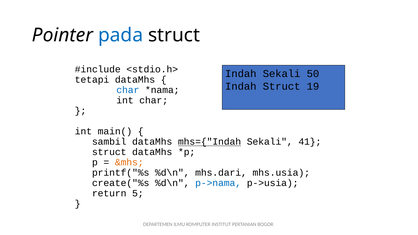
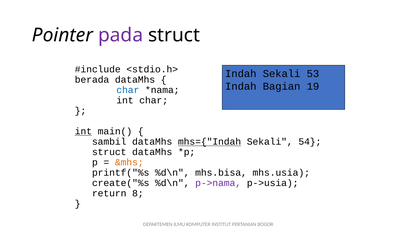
pada colour: blue -> purple (121, 35)
50: 50 -> 53 (313, 74)
tetapi: tetapi -> berada (92, 80)
Indah Struct: Struct -> Bagian (282, 86)
int underline: none -> present (83, 131)
41: 41 -> 54 (310, 142)
mhs.dari: mhs.dari -> mhs.bisa (221, 173)
p->nama colour: blue -> purple (218, 183)
5: 5 -> 8 (138, 193)
